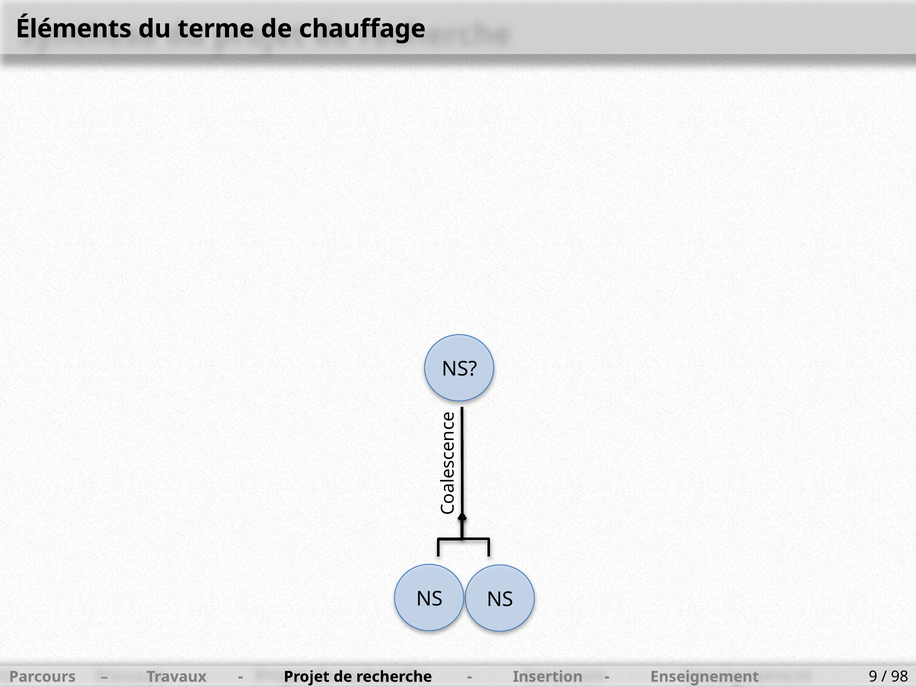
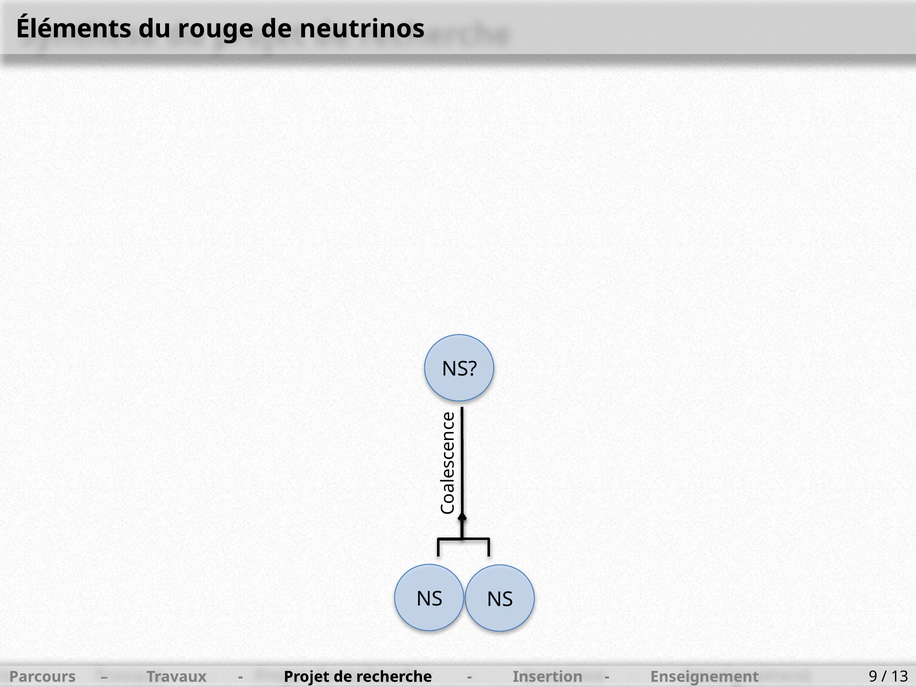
terme: terme -> rouge (216, 29)
chauffage: chauffage -> neutrinos (362, 29)
98: 98 -> 13 (900, 677)
